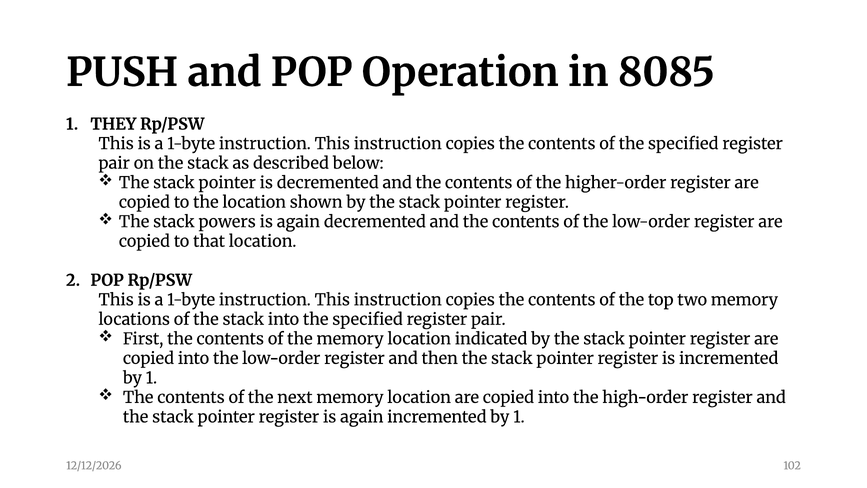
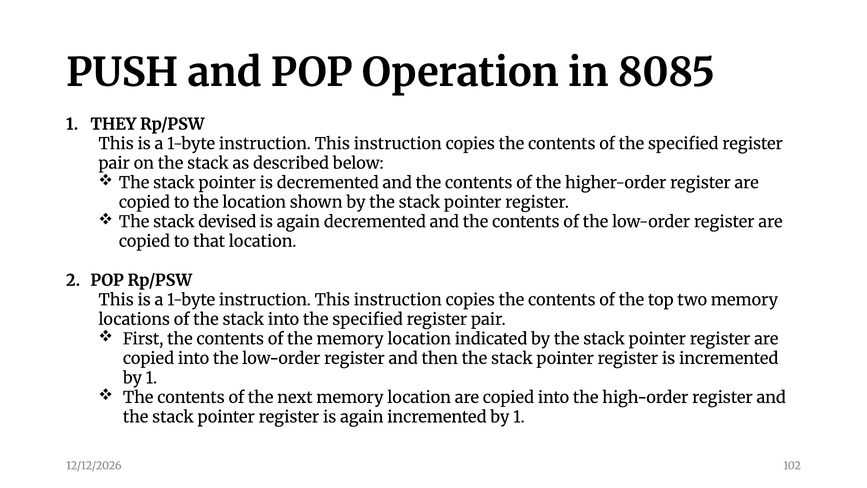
powers: powers -> devised (227, 222)
